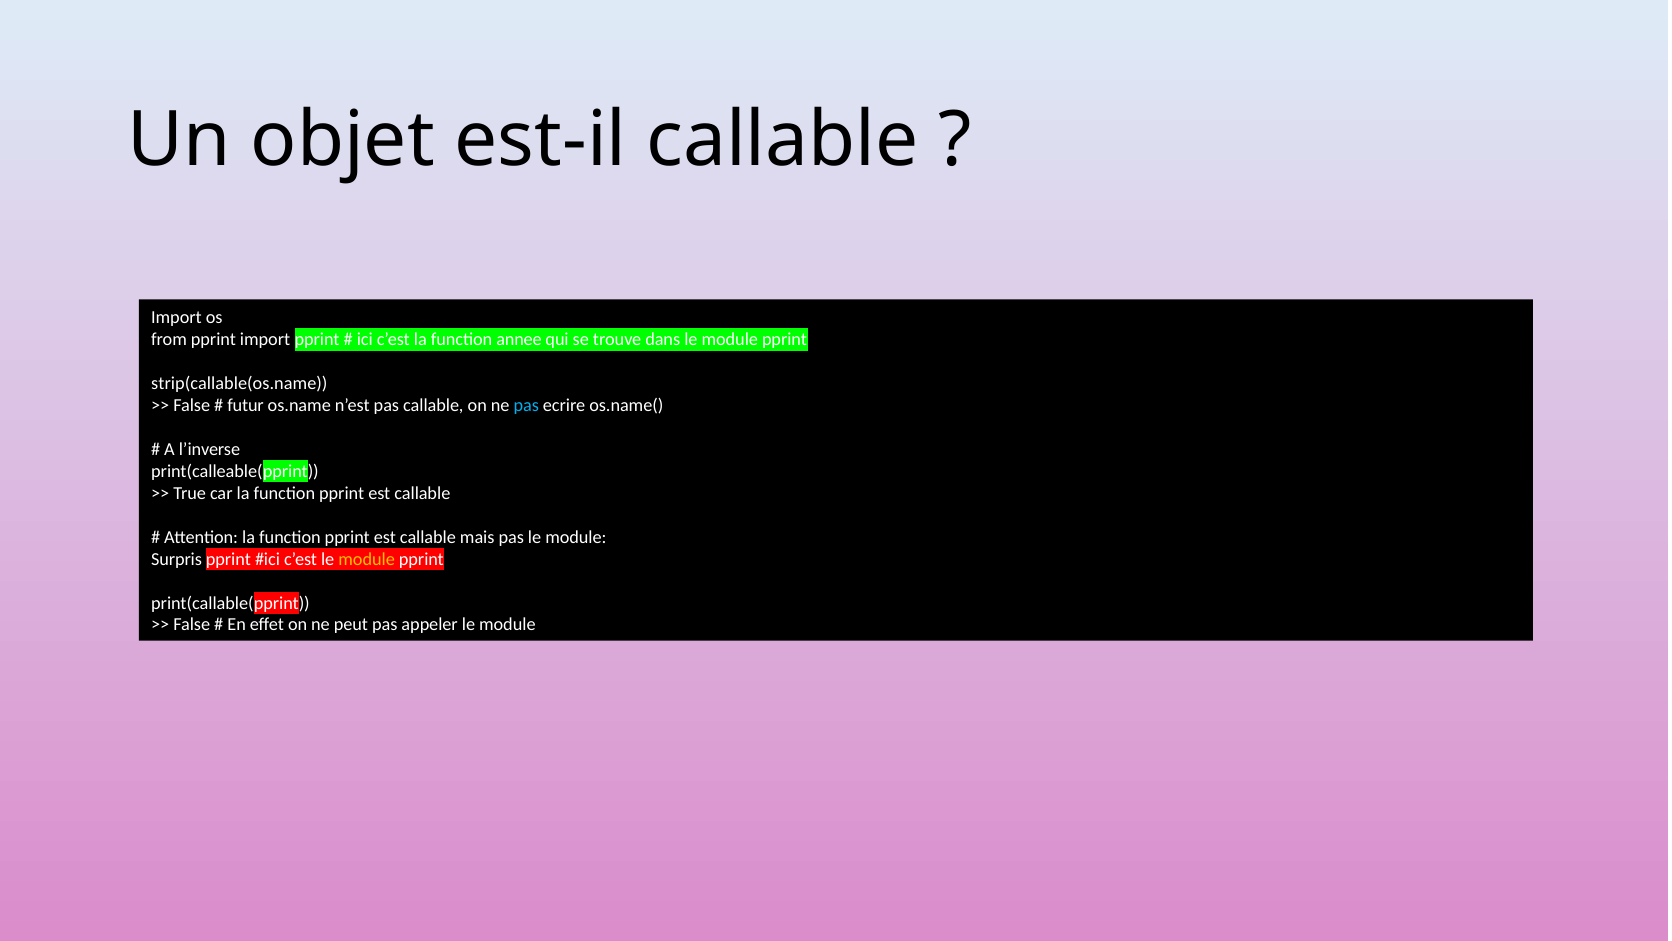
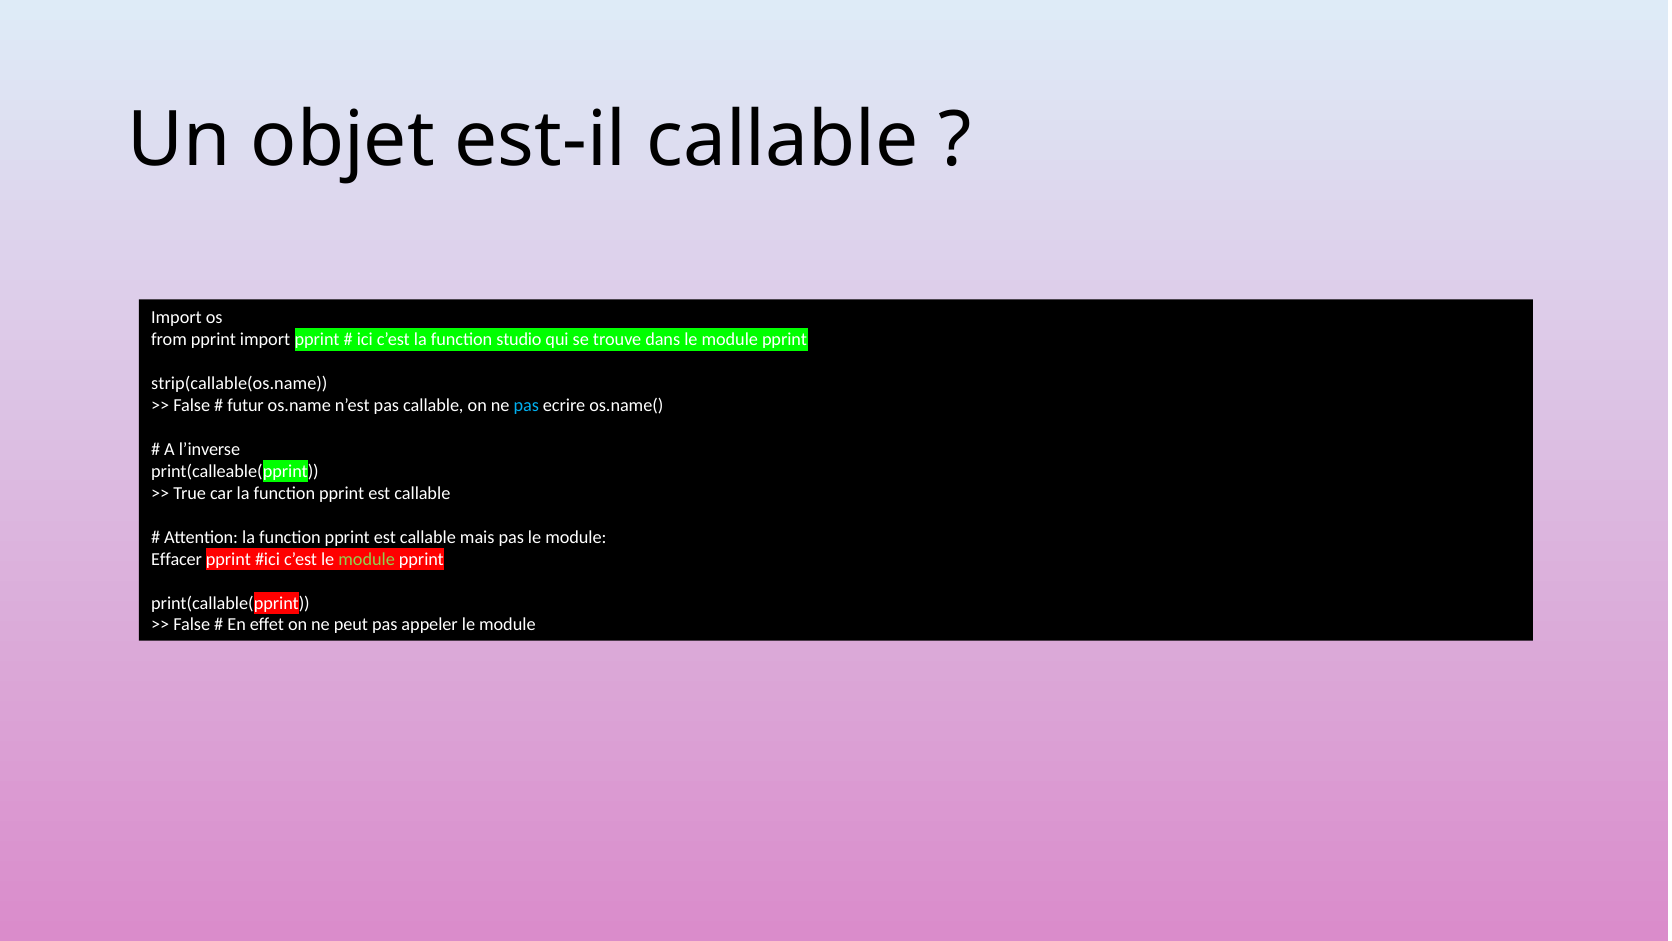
annee: annee -> studio (519, 340)
Surpris: Surpris -> Effacer (177, 559)
module colour: yellow -> light green (367, 559)
